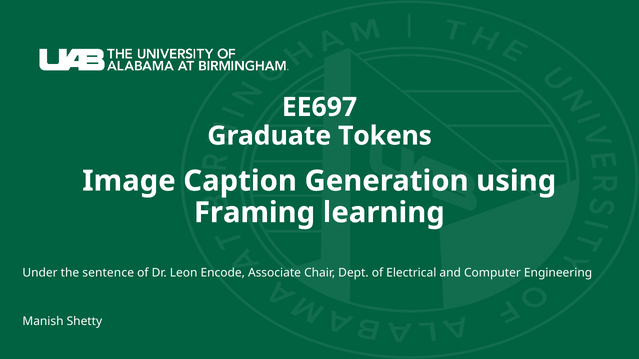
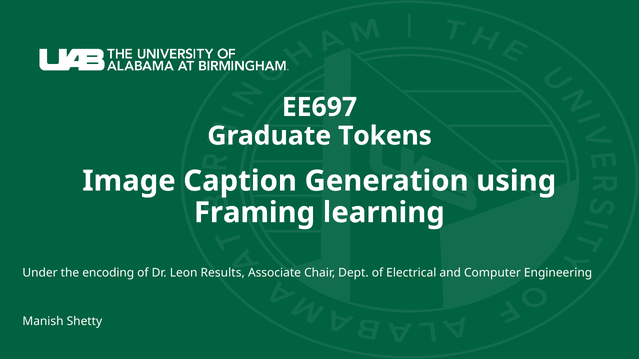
sentence: sentence -> encoding (108, 273)
Encode: Encode -> Results (223, 273)
